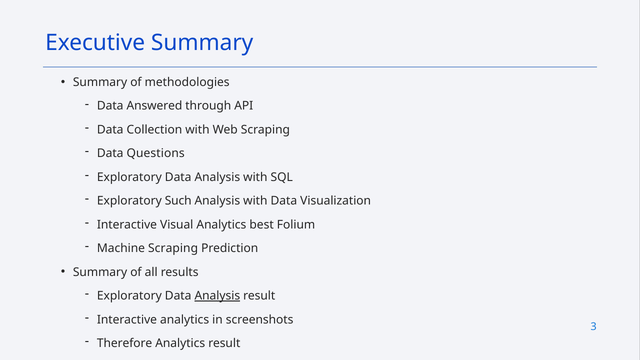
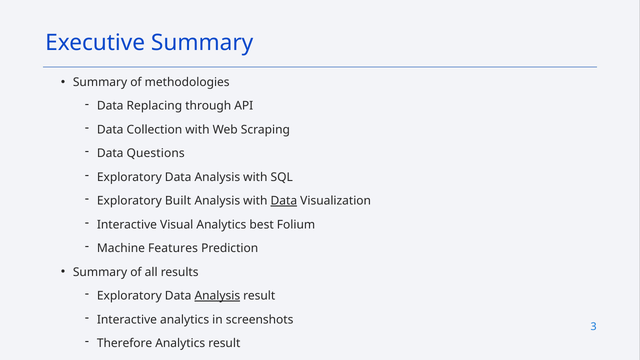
Answered: Answered -> Replacing (154, 106)
Such: Such -> Built (178, 201)
Data underline: none -> present (284, 201)
Machine Scraping: Scraping -> Features (173, 248)
